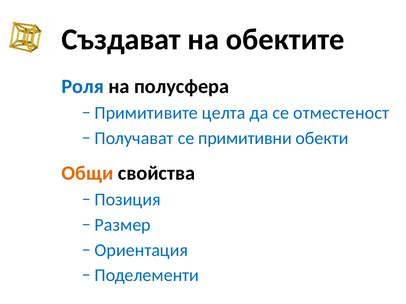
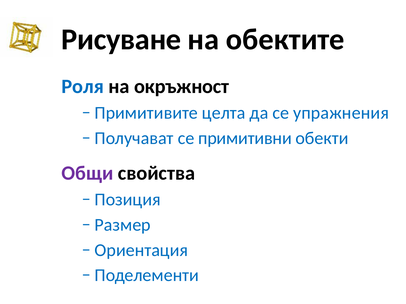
Създават: Създават -> Рисуване (121, 40)
полусфера: полусфера -> окръжност (182, 87)
отместеност: отместеност -> упражнения (341, 113)
Общи colour: orange -> purple (87, 174)
